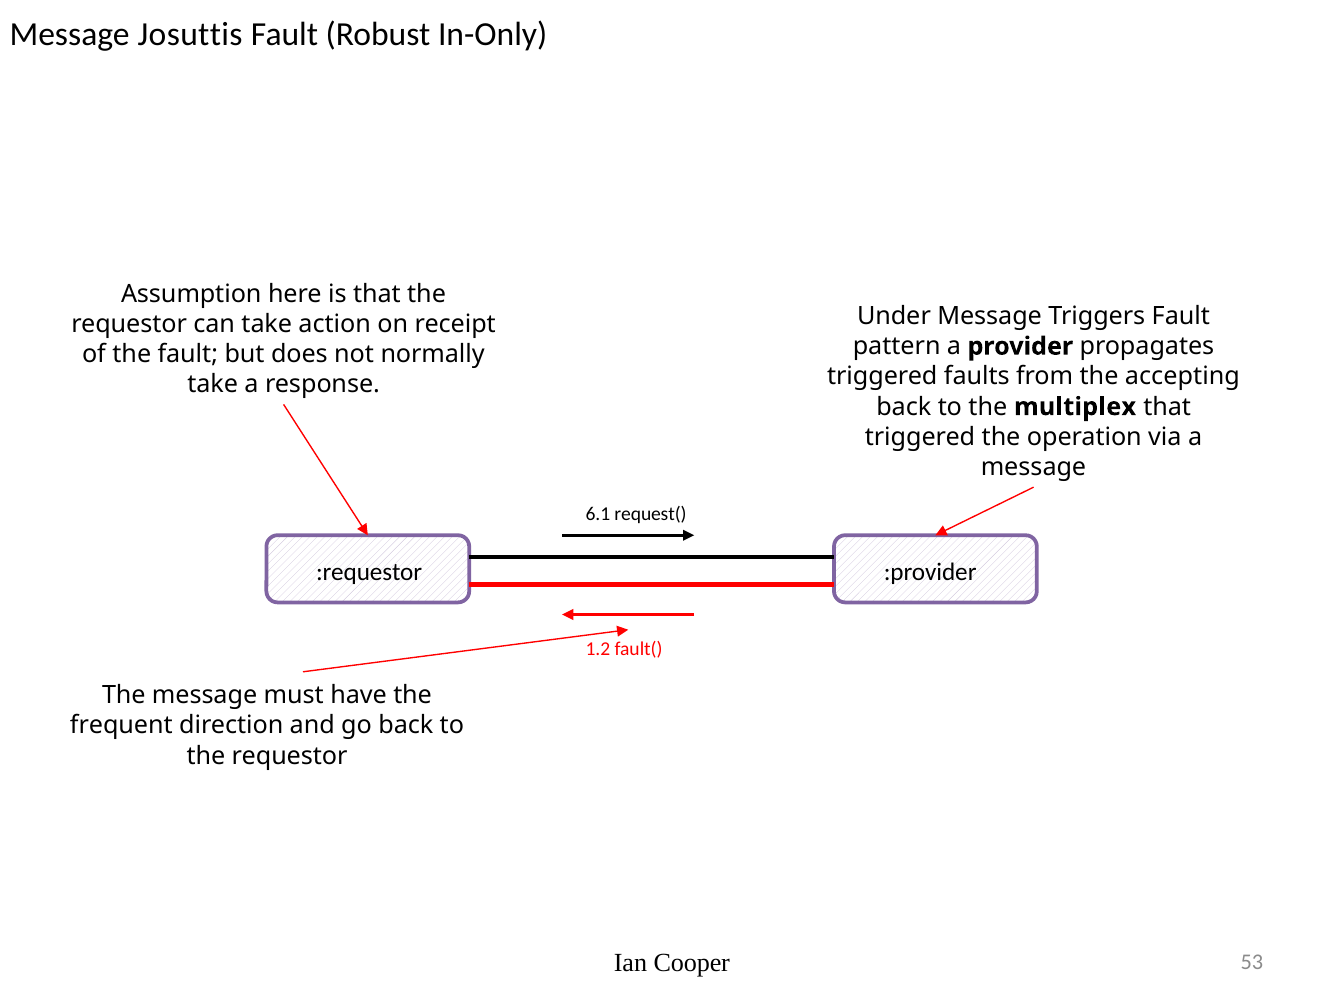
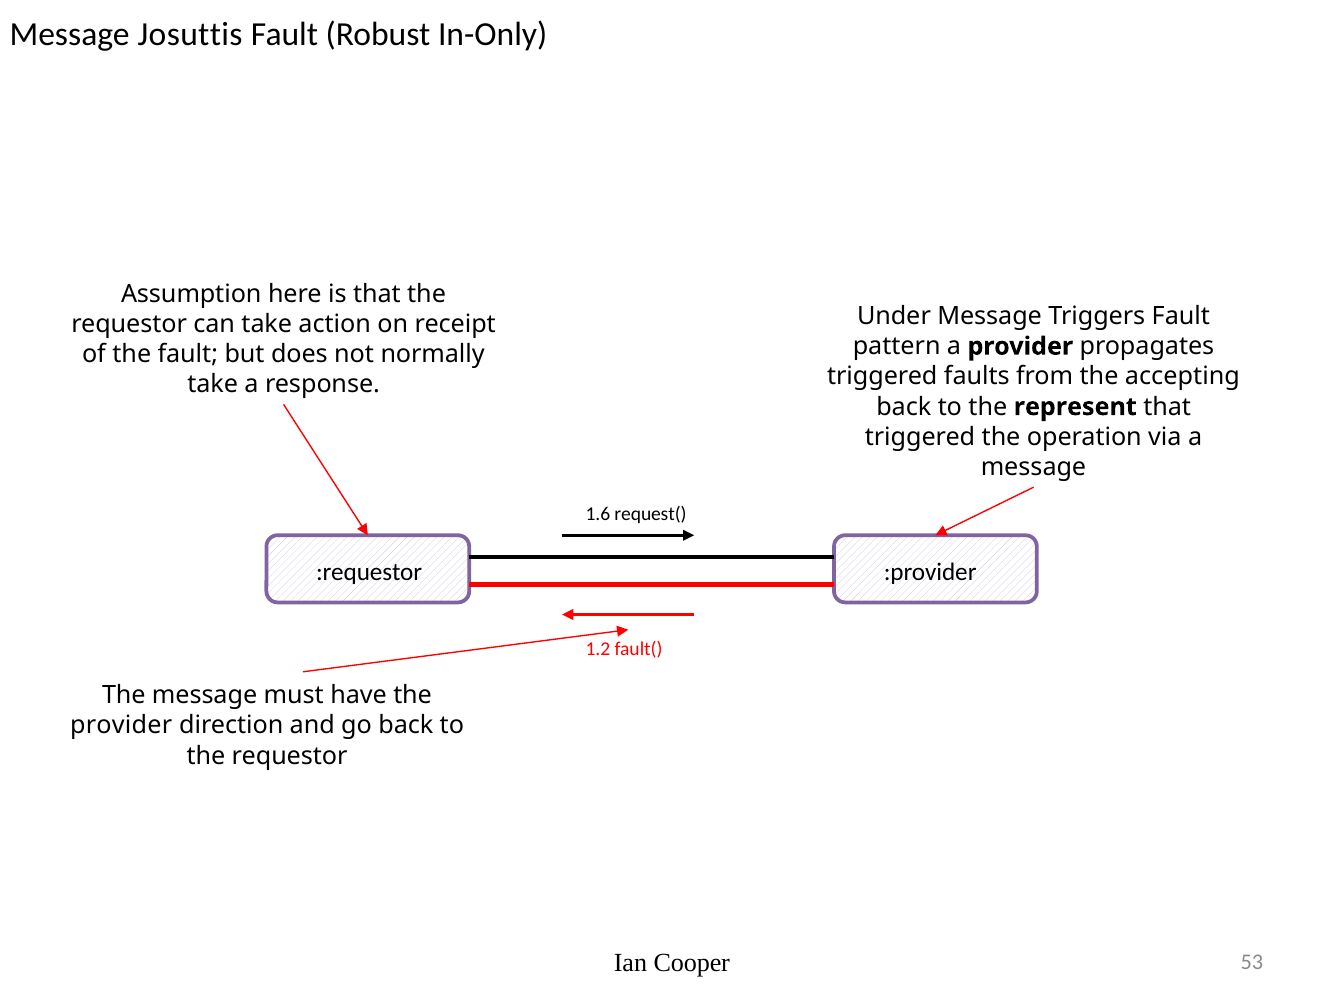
multiplex: multiplex -> represent (1075, 407)
6.1: 6.1 -> 1.6 (598, 514)
frequent: frequent -> provider (121, 725)
